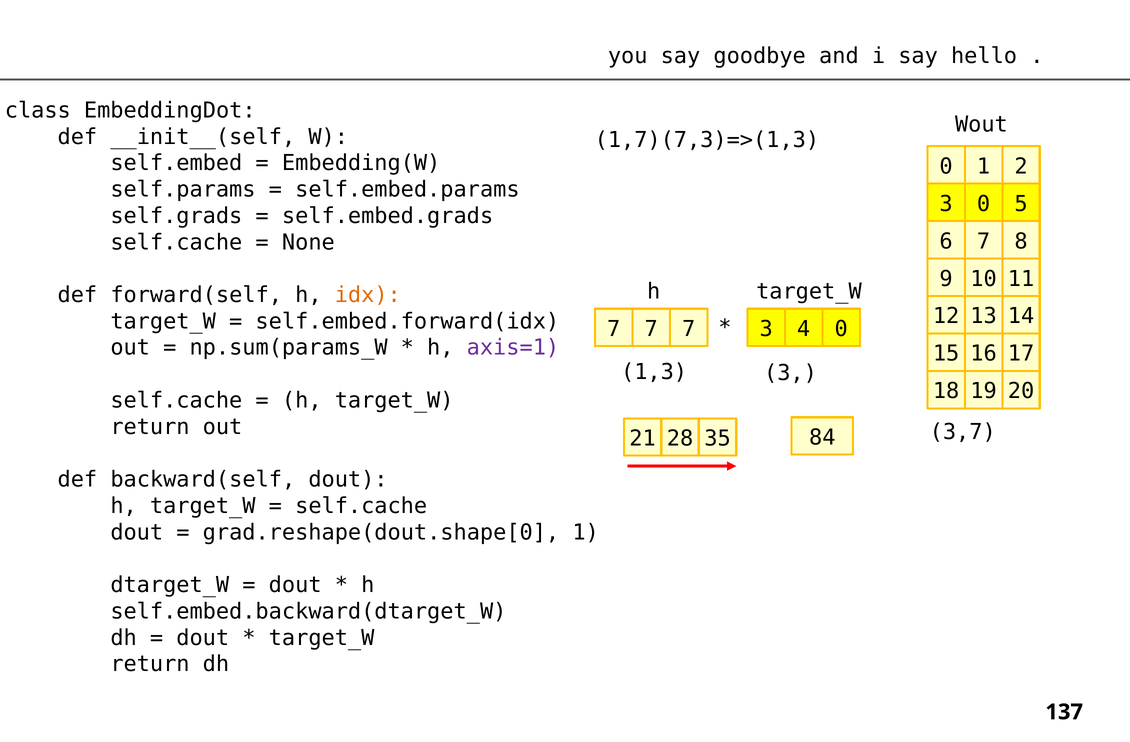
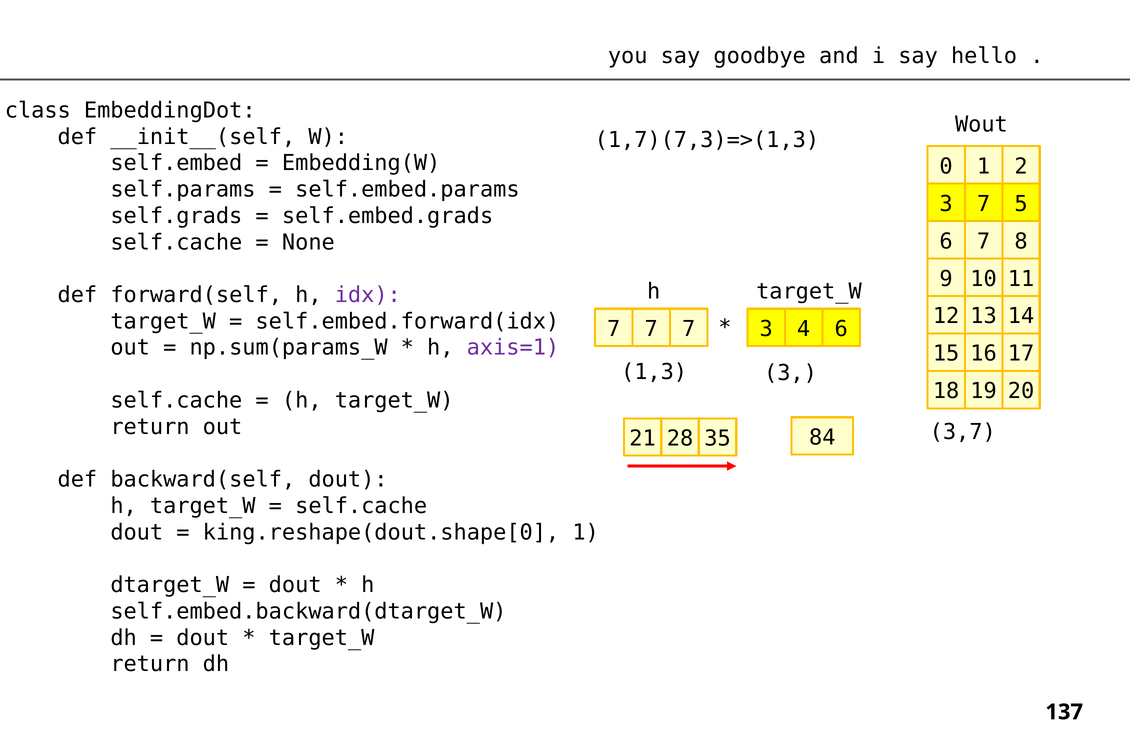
3 0: 0 -> 7 (984, 204)
idx colour: orange -> purple (368, 295)
4 0: 0 -> 6 (841, 329)
grad.reshape(dout.shape[0: grad.reshape(dout.shape[0 -> king.reshape(dout.shape[0 (381, 532)
